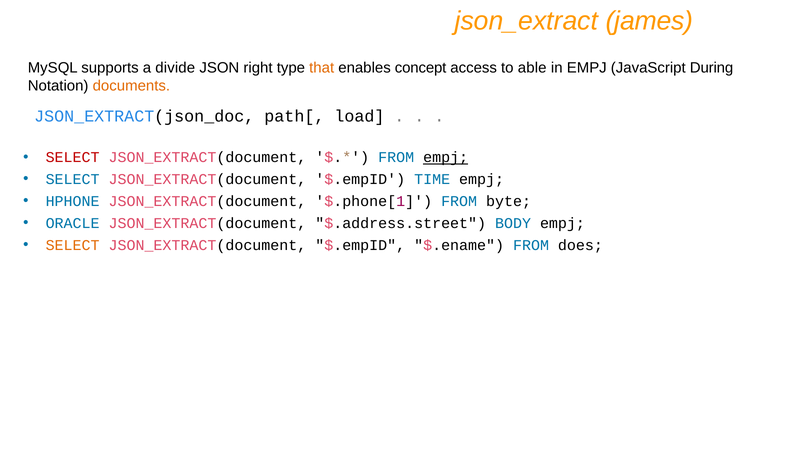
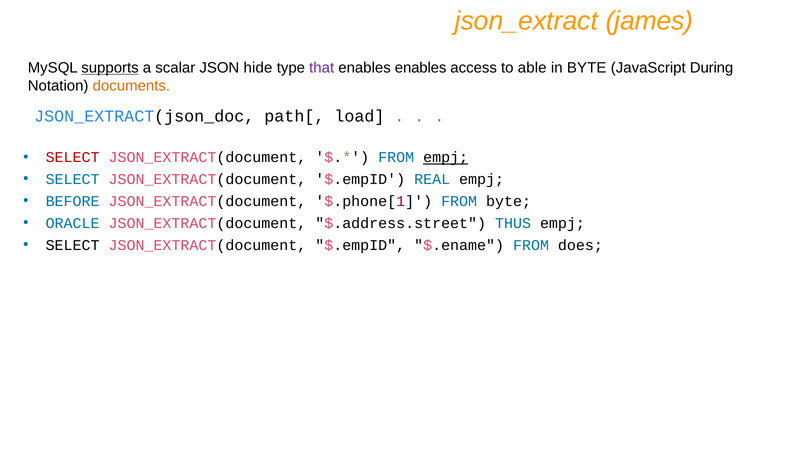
supports underline: none -> present (110, 68)
divide: divide -> scalar (175, 68)
right: right -> hide (258, 68)
that colour: orange -> purple (322, 68)
enables concept: concept -> enables (421, 68)
in EMPJ: EMPJ -> BYTE (587, 68)
TIME: TIME -> REAL (432, 180)
HPHONE: HPHONE -> BEFORE (73, 201)
BODY: BODY -> THUS (513, 223)
SELECT colour: orange -> black (73, 245)
